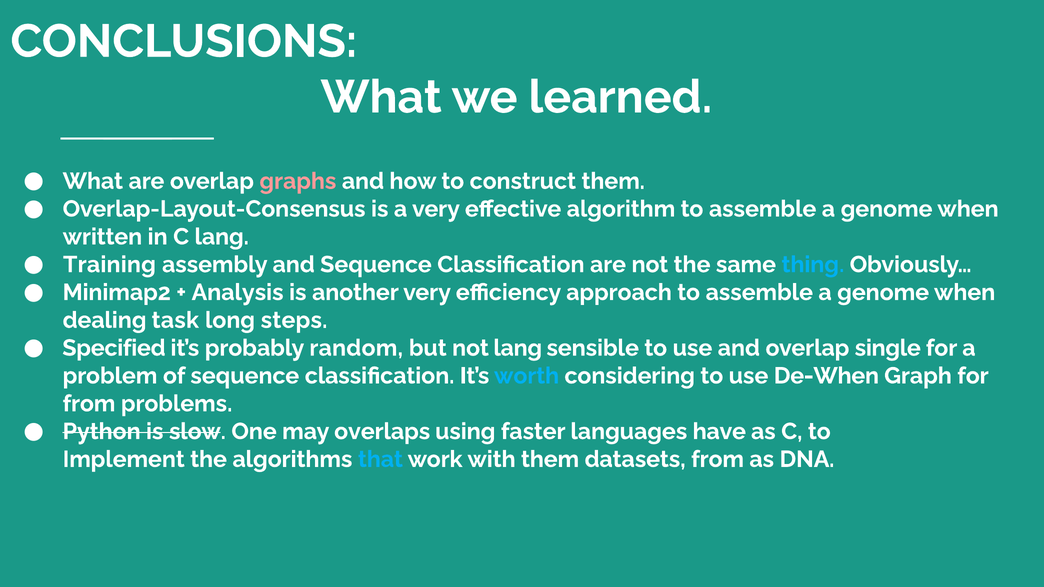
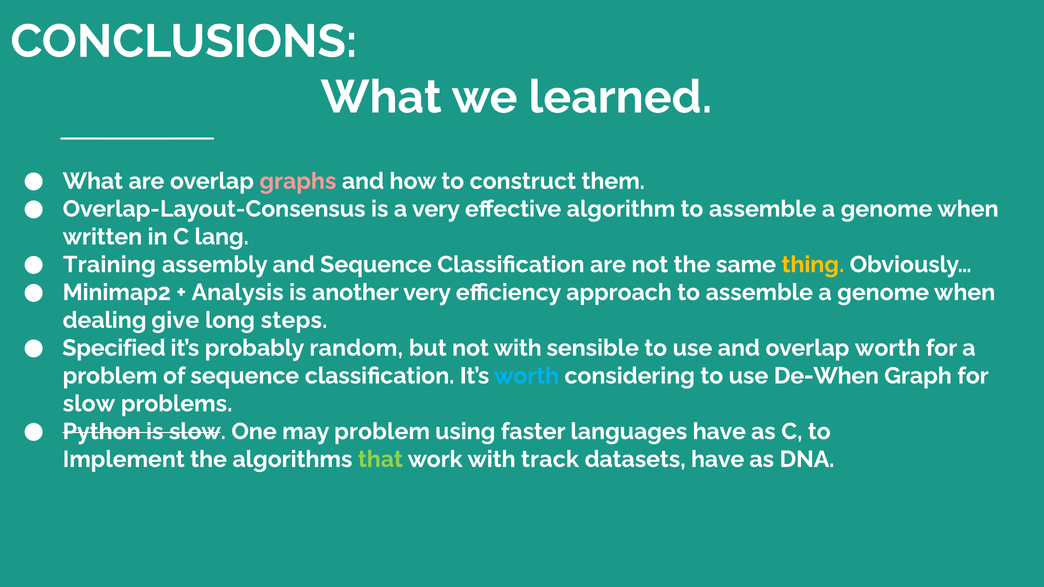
thing colour: light blue -> yellow (813, 265)
task: task -> give (175, 320)
not lang: lang -> with (518, 348)
overlap single: single -> worth (888, 348)
from: from -> slow (89, 404)
may overlaps: overlaps -> problem (382, 432)
that colour: light blue -> light green (380, 459)
with them: them -> track (550, 459)
datasets from: from -> have (718, 459)
